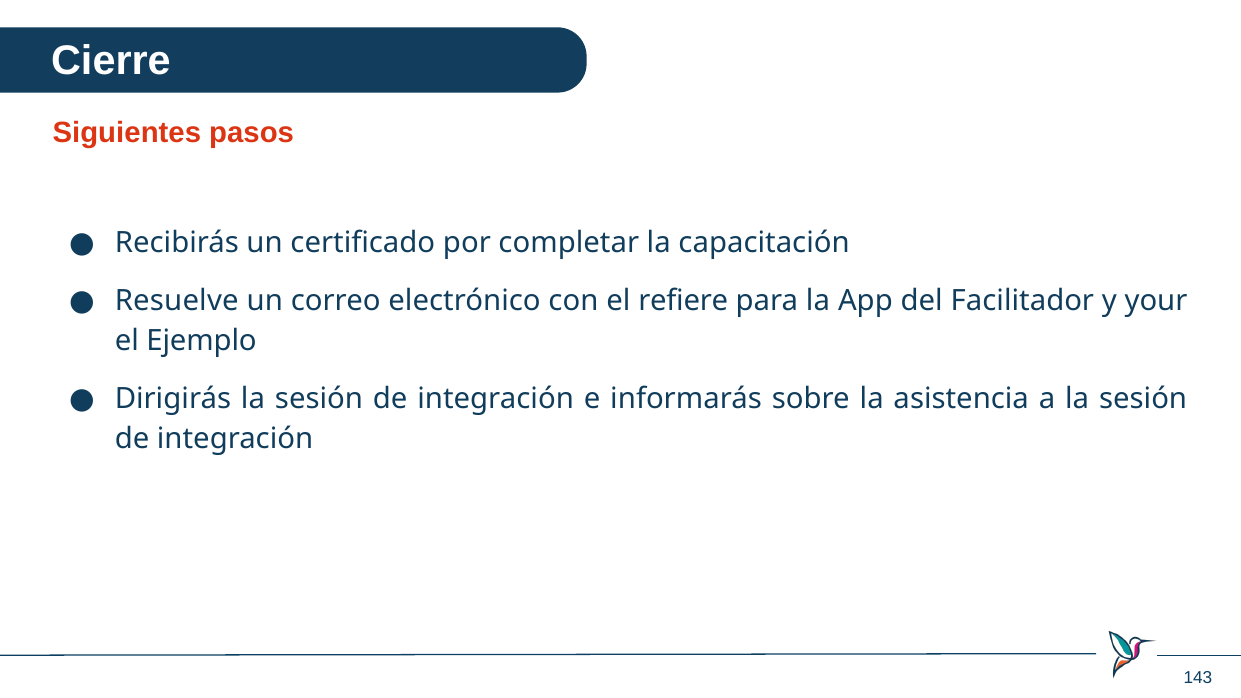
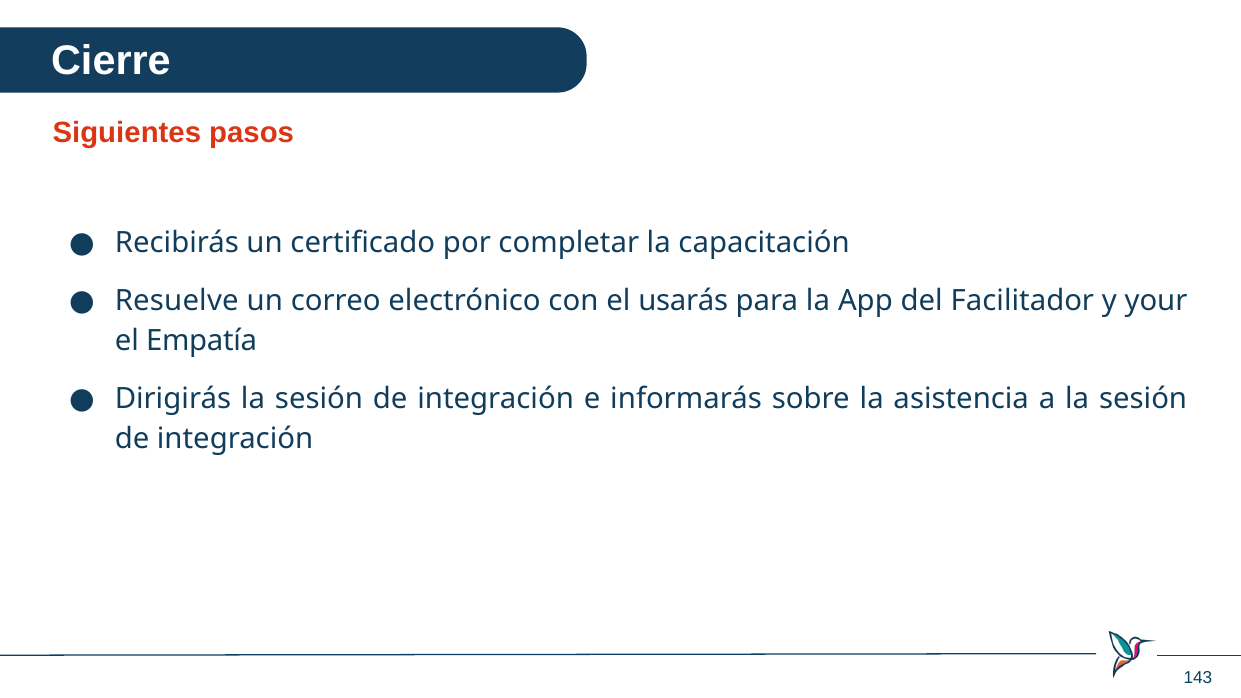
refiere: refiere -> usarás (683, 301)
Ejemplo: Ejemplo -> Empatía (202, 341)
